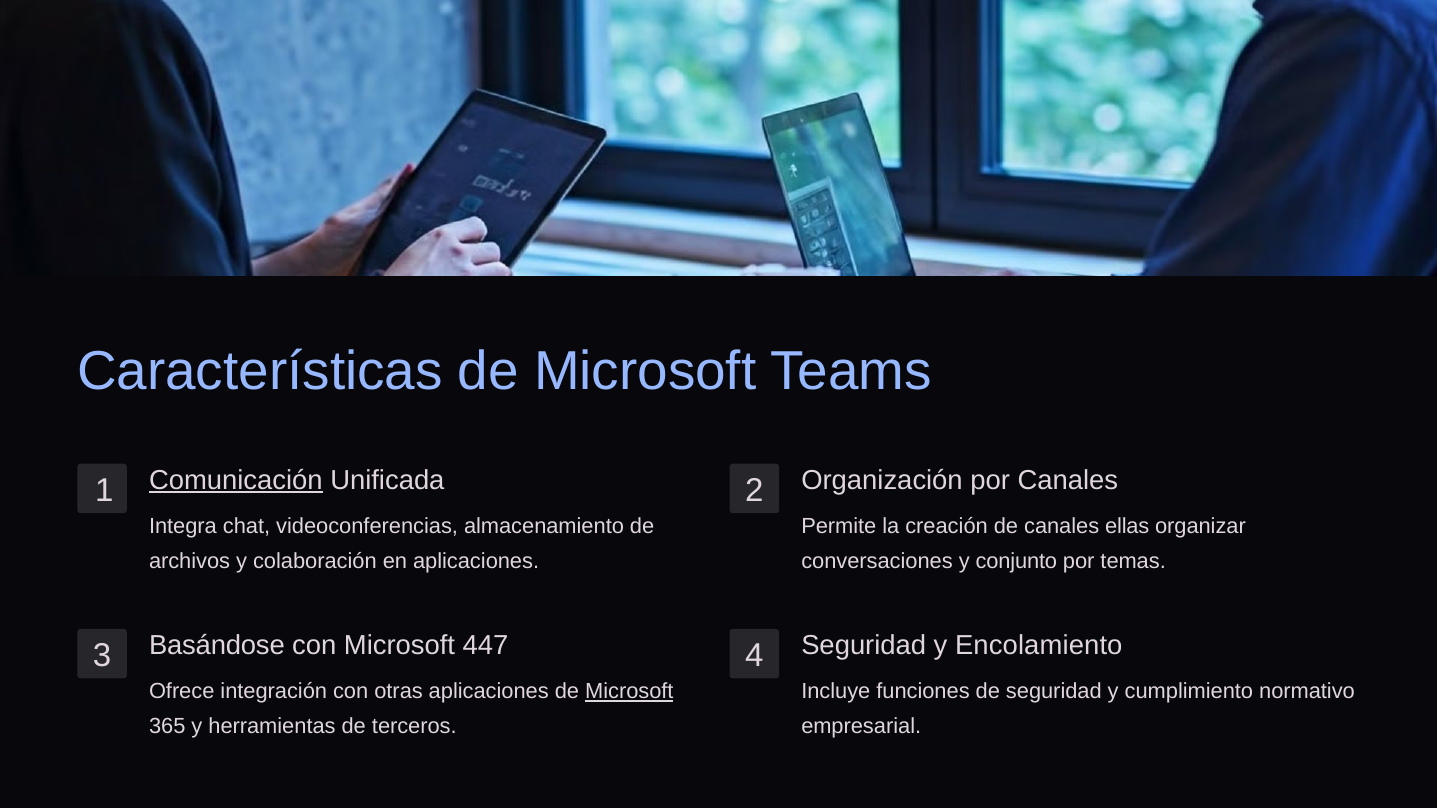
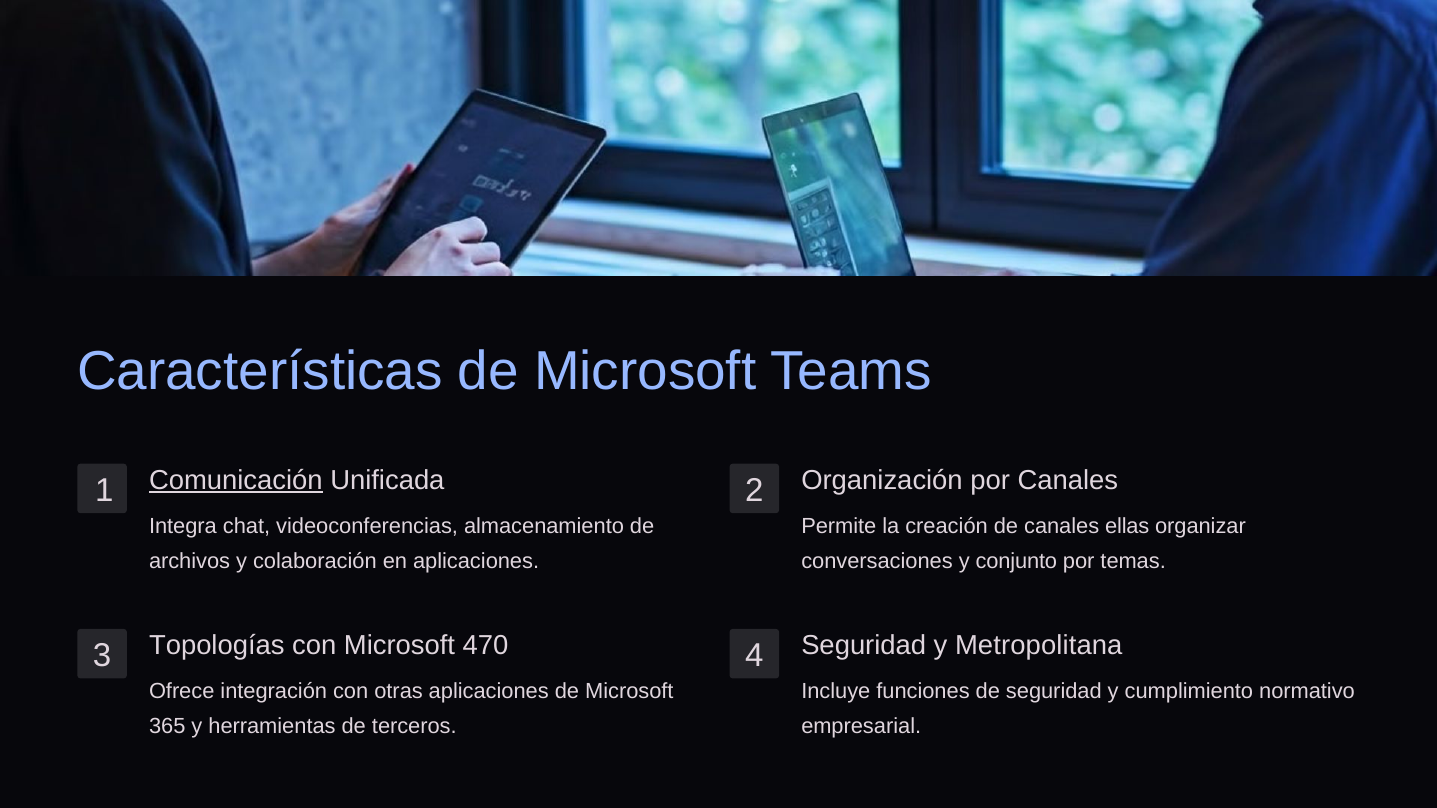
Basándose: Basándose -> Topologías (217, 646)
447: 447 -> 470 (486, 646)
Encolamiento: Encolamiento -> Metropolitana (1039, 646)
Microsoft underline: present -> none (629, 692)
